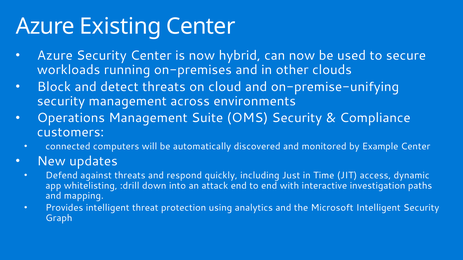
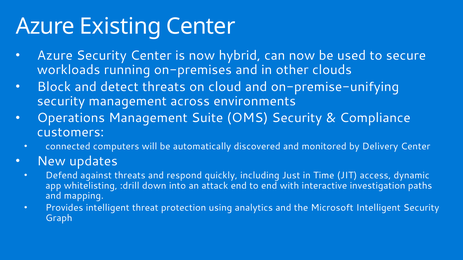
Example: Example -> Delivery (380, 147)
